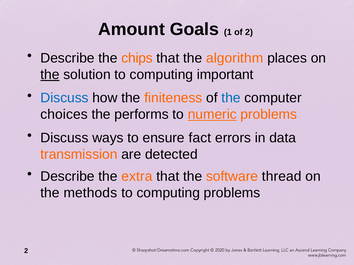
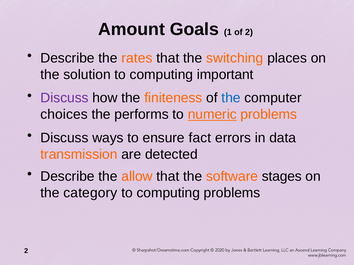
chips: chips -> rates (137, 58)
algorithm: algorithm -> switching (235, 58)
the underline: present -> none (50, 75)
Discuss colour: blue -> purple (64, 98)
extra: extra -> allow (137, 177)
thread: thread -> stages (282, 177)
methods: methods -> category (90, 193)
